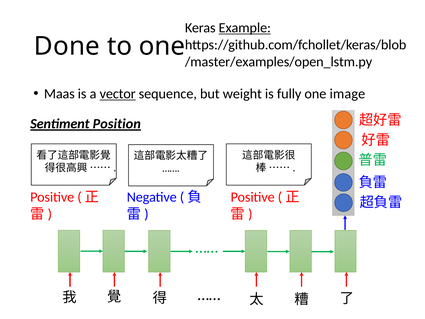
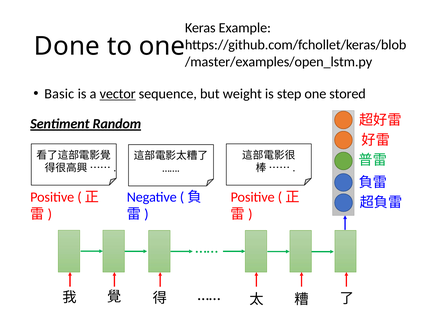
Example underline: present -> none (245, 28)
Maas: Maas -> Basic (59, 94)
fully: fully -> step (289, 94)
image: image -> stored (348, 94)
Position: Position -> Random (117, 124)
